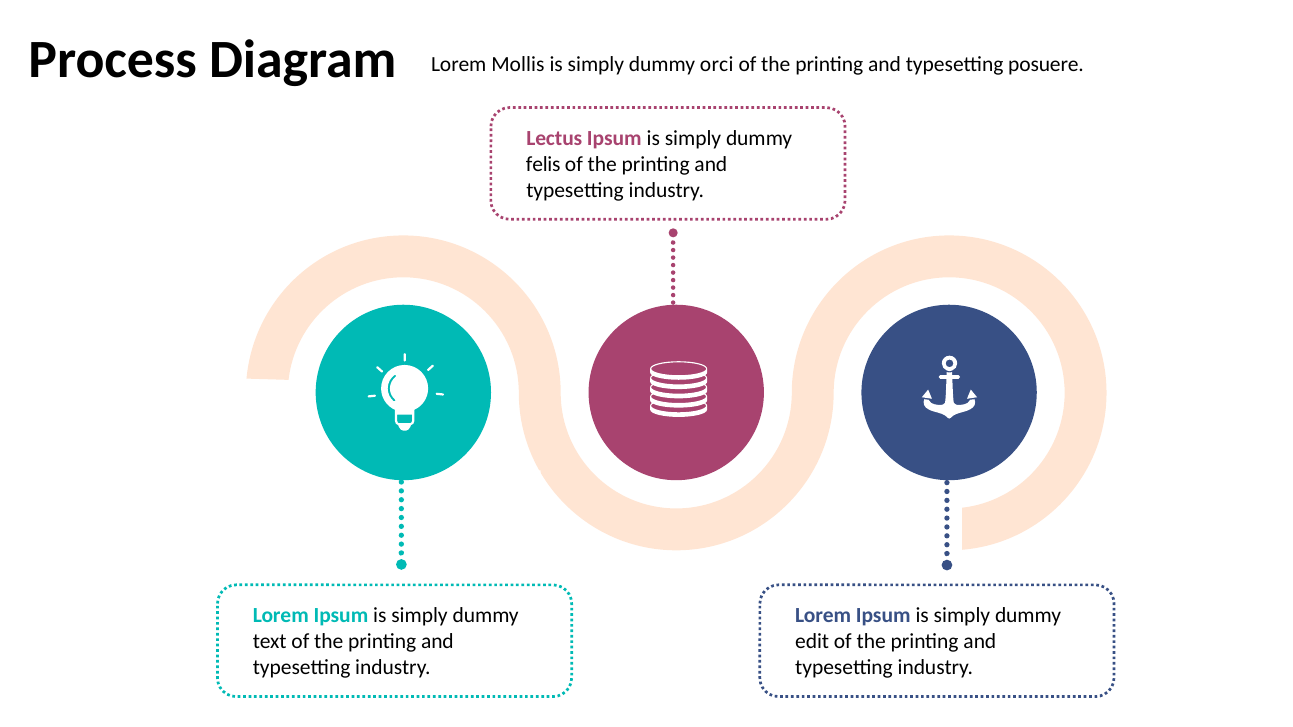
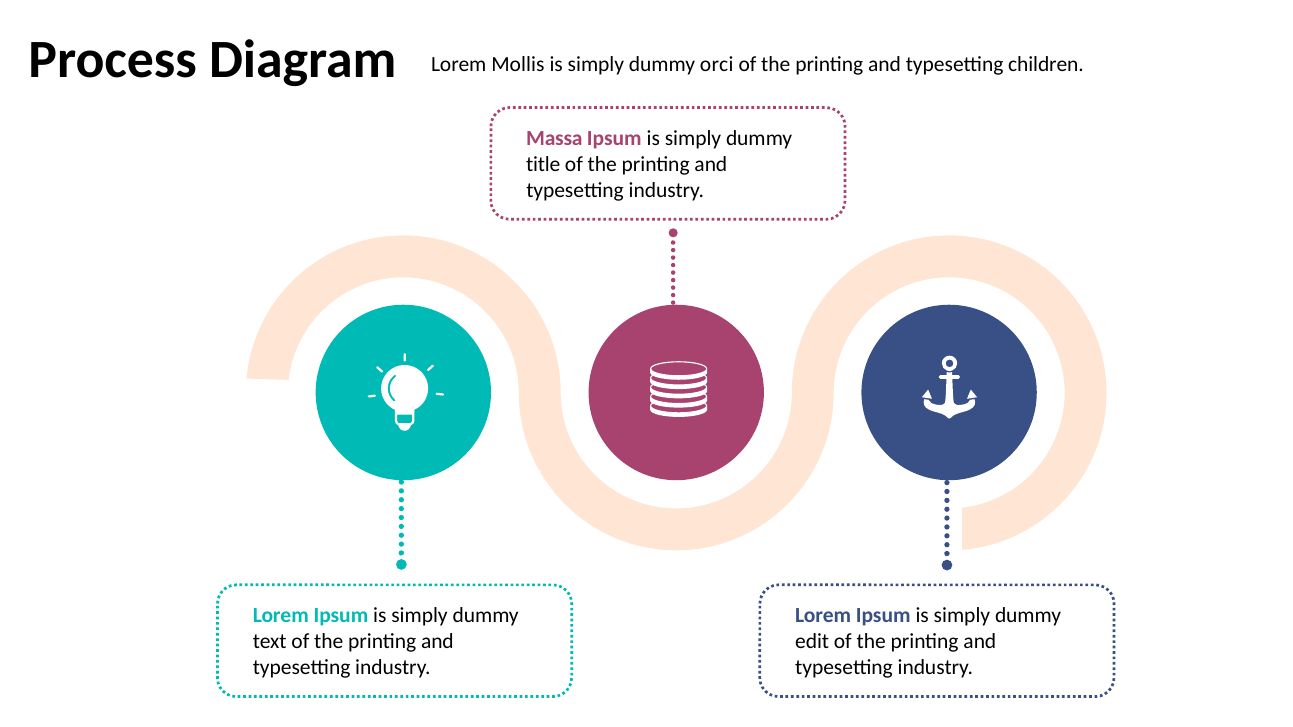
posuere: posuere -> children (1046, 64)
Lectus: Lectus -> Massa (554, 139)
felis: felis -> title (543, 164)
